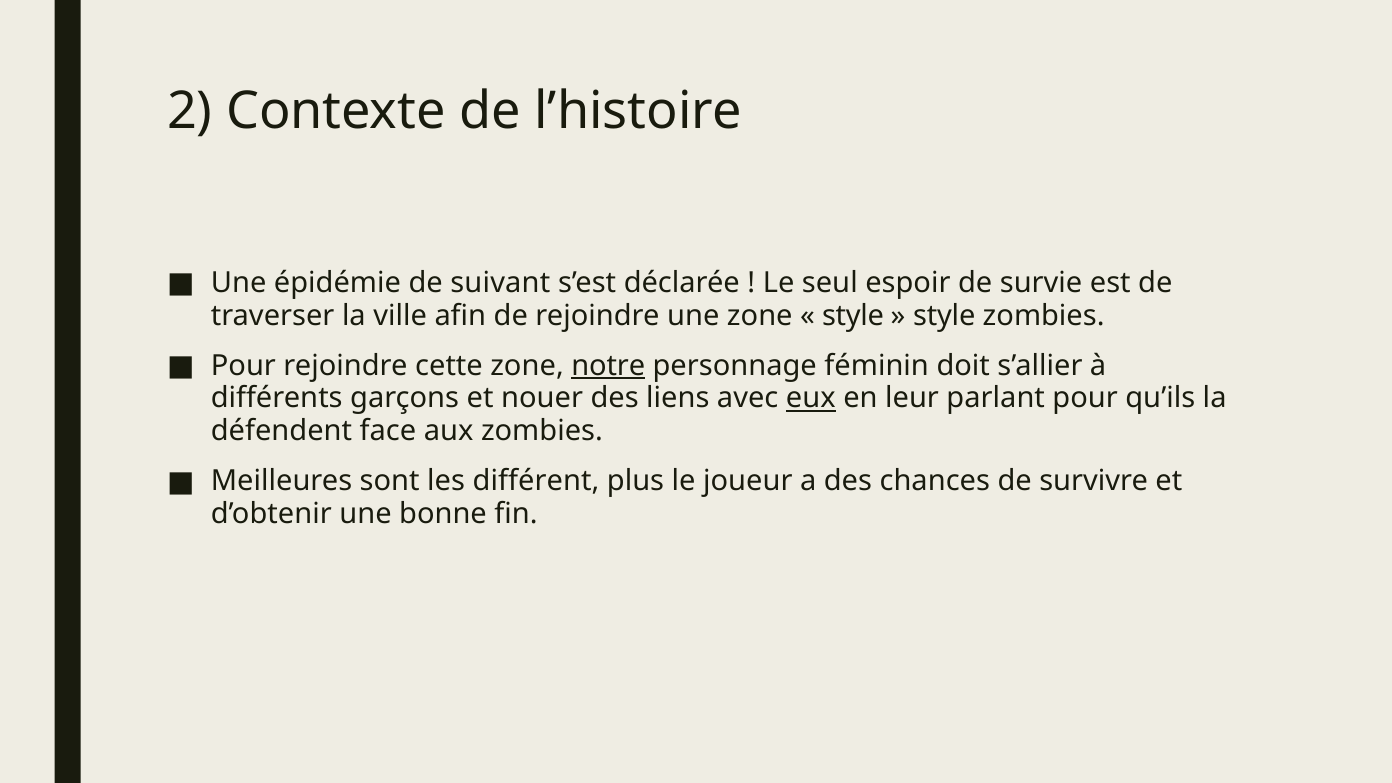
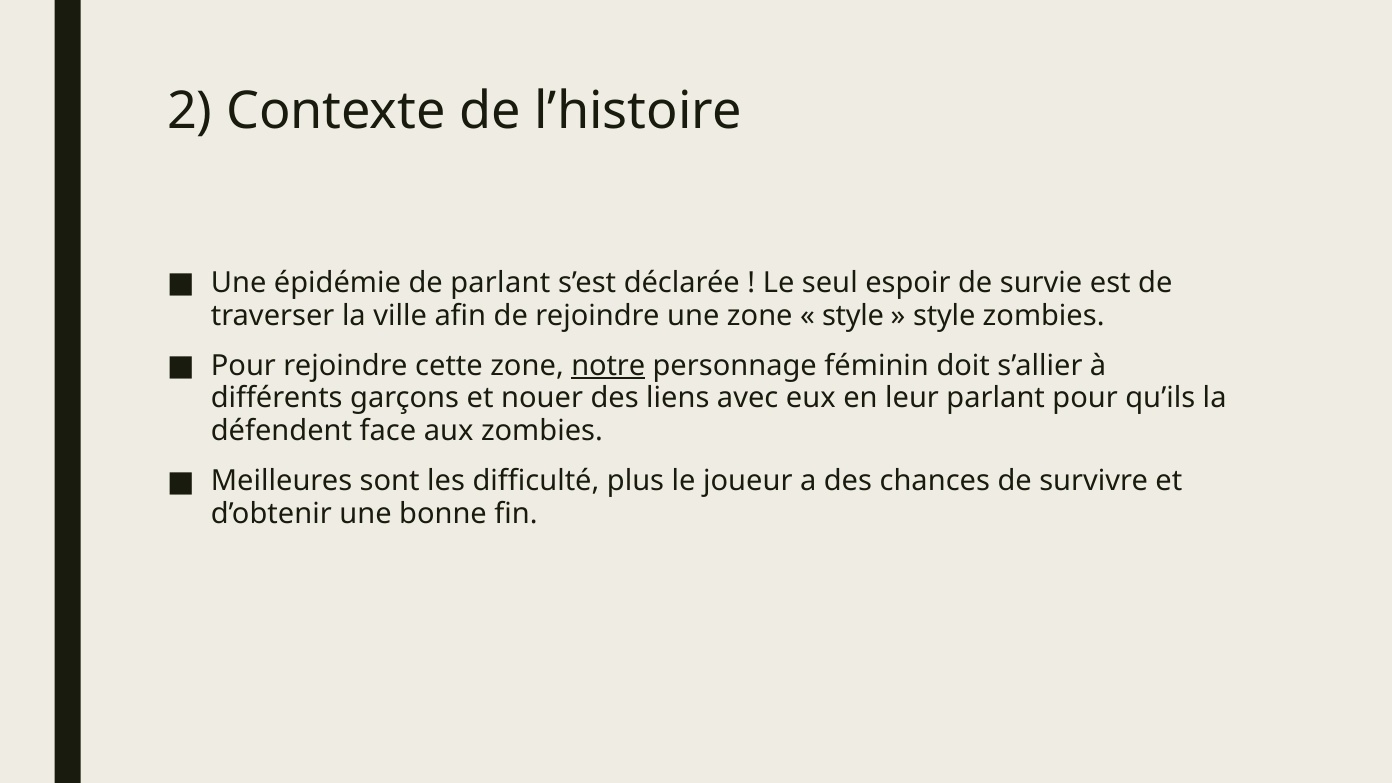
de suivant: suivant -> parlant (500, 283)
eux underline: present -> none (811, 398)
différent: différent -> difficulté (536, 481)
